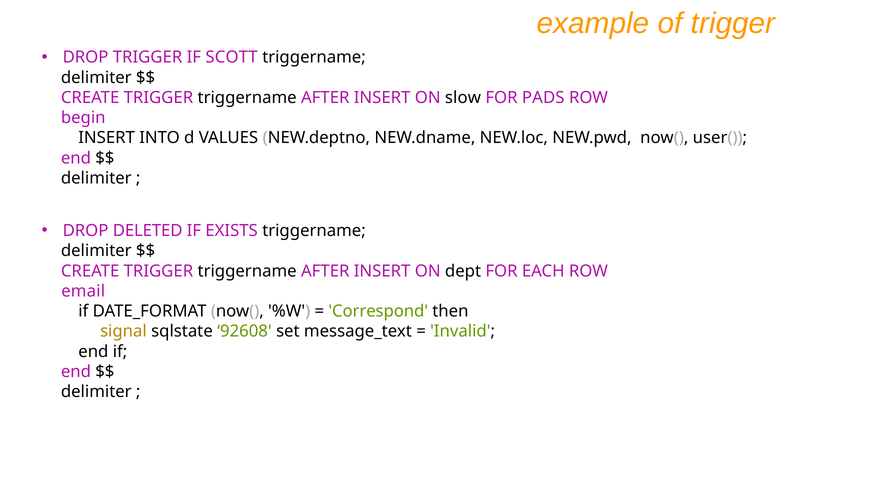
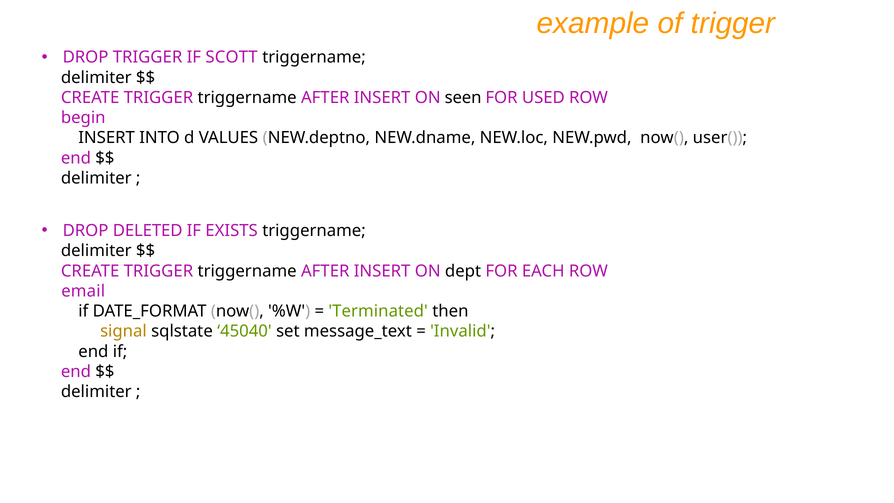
slow: slow -> seen (463, 98)
PADS: PADS -> USED (543, 98)
Correspond: Correspond -> Terminated (378, 311)
92608: 92608 -> 45040 (244, 331)
